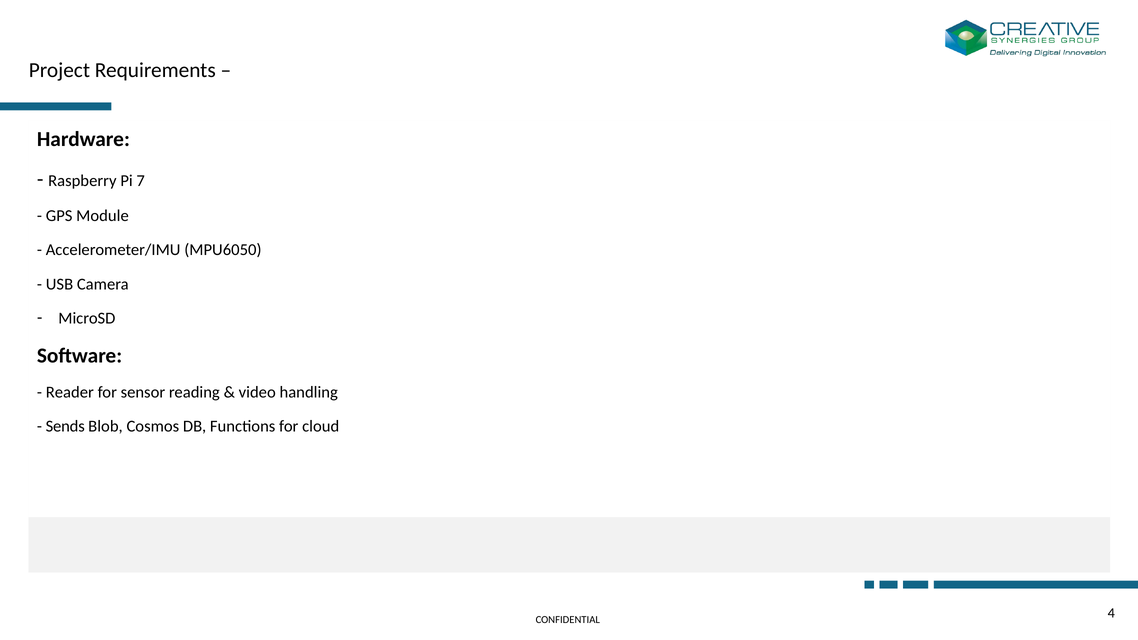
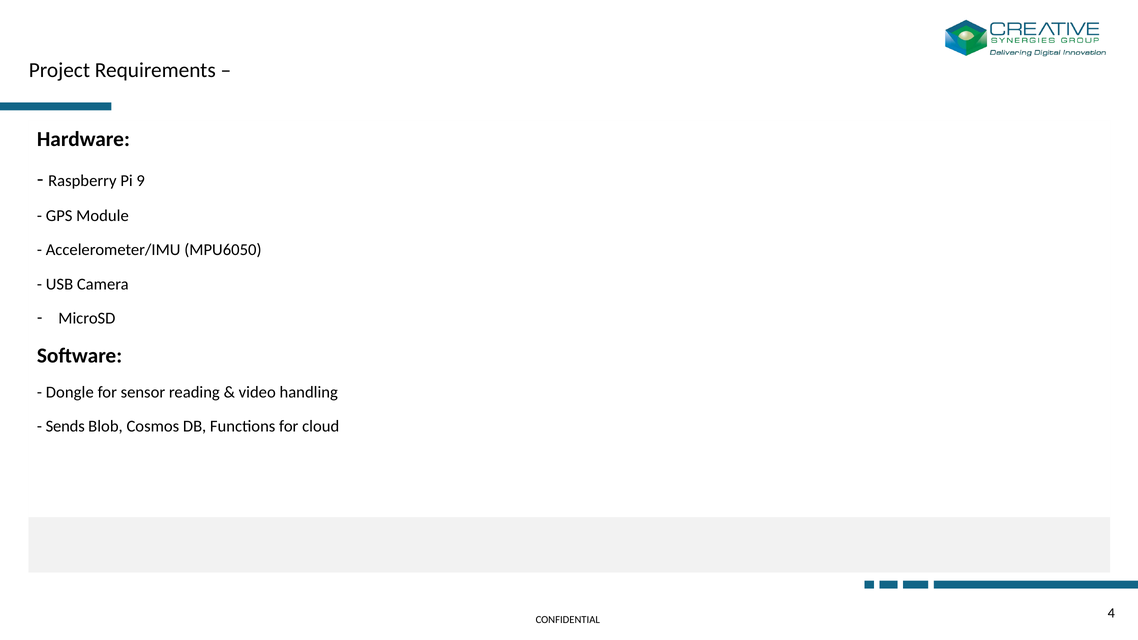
7: 7 -> 9 (141, 181)
Reader: Reader -> Dongle (70, 392)
